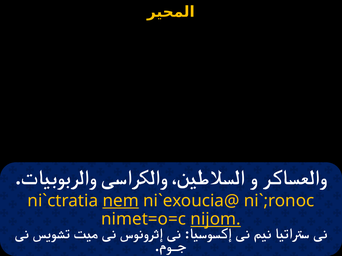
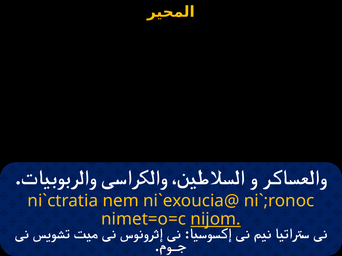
nem underline: present -> none (121, 201)
